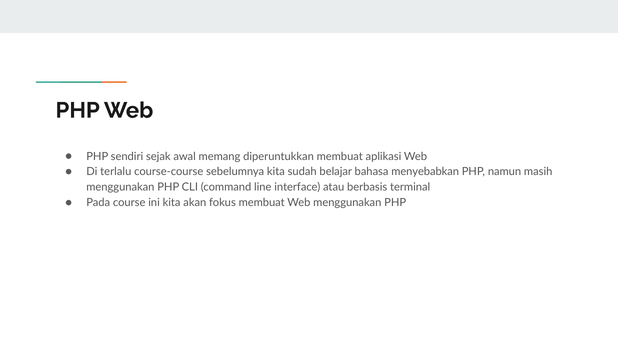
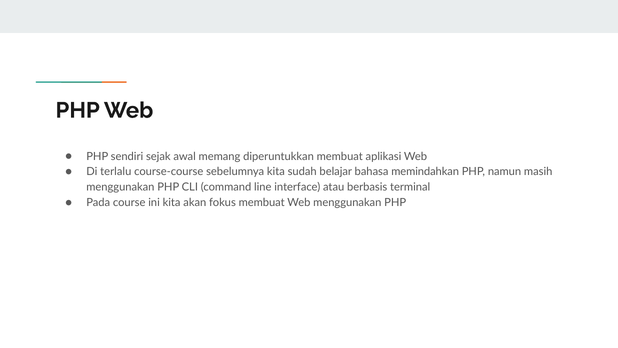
menyebabkan: menyebabkan -> memindahkan (425, 172)
